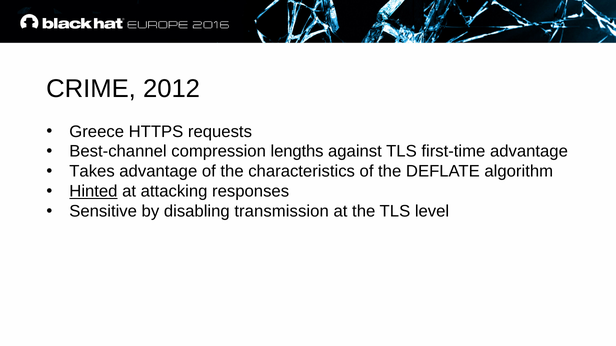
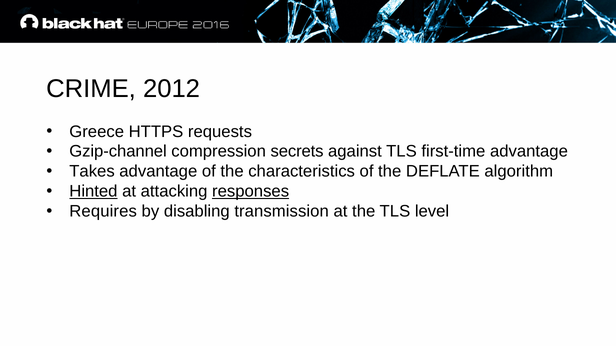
Best-channel: Best-channel -> Gzip-channel (118, 152)
lengths: lengths -> secrets (297, 152)
responses underline: none -> present (251, 192)
Sensitive: Sensitive -> Requires (103, 212)
